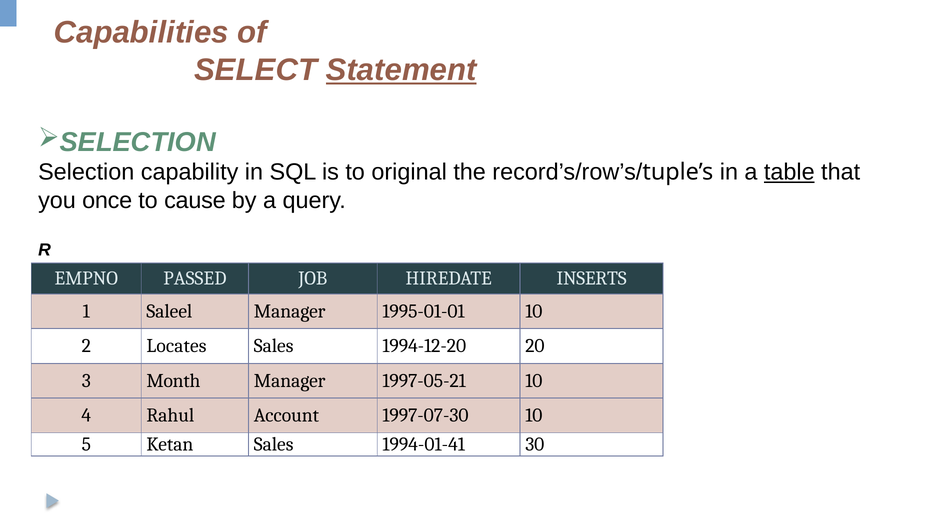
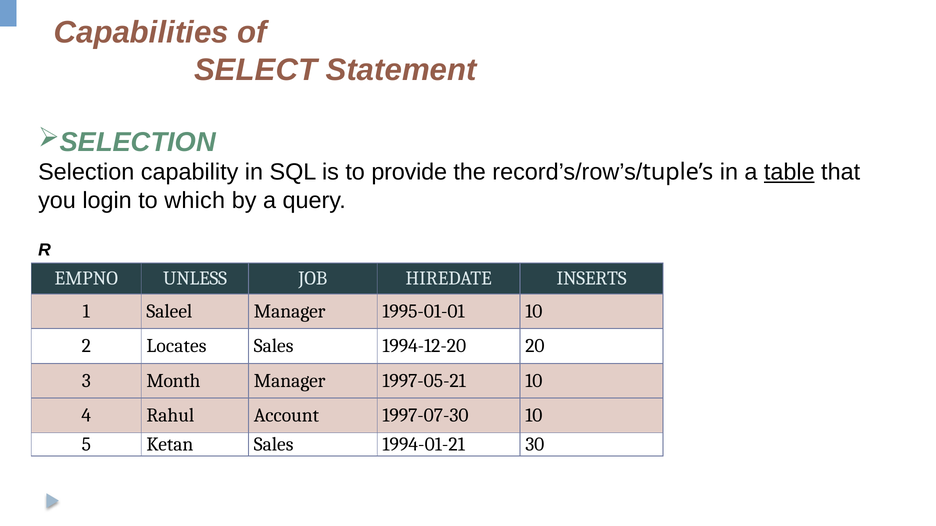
Statement underline: present -> none (401, 70)
original: original -> provide (409, 172)
once: once -> login (107, 200)
cause: cause -> which (195, 200)
PASSED: PASSED -> UNLESS (195, 279)
1994-01-41: 1994-01-41 -> 1994-01-21 (424, 445)
